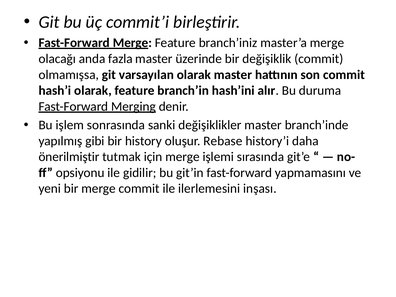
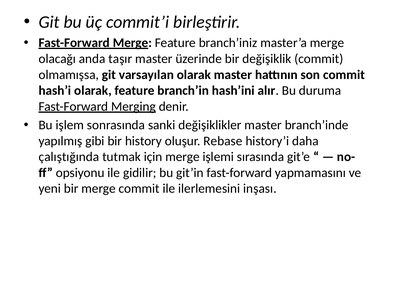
fazla: fazla -> taşır (120, 59)
önerilmiştir: önerilmiştir -> çalıştığında (69, 157)
